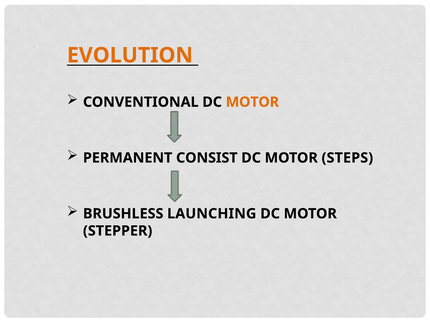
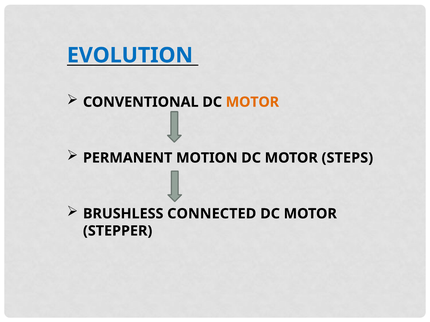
EVOLUTION colour: orange -> blue (130, 55)
CONSIST: CONSIST -> MOTION (207, 158)
LAUNCHING: LAUNCHING -> CONNECTED (212, 214)
